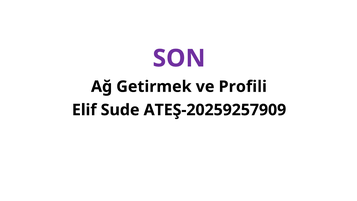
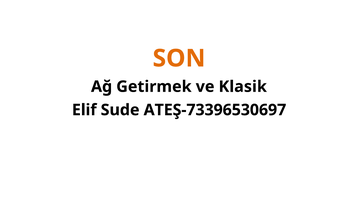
SON colour: purple -> orange (179, 58)
Profili: Profili -> Klasik (243, 87)
ATEŞ-20259257909: ATEŞ-20259257909 -> ATEŞ-73396530697 (215, 110)
